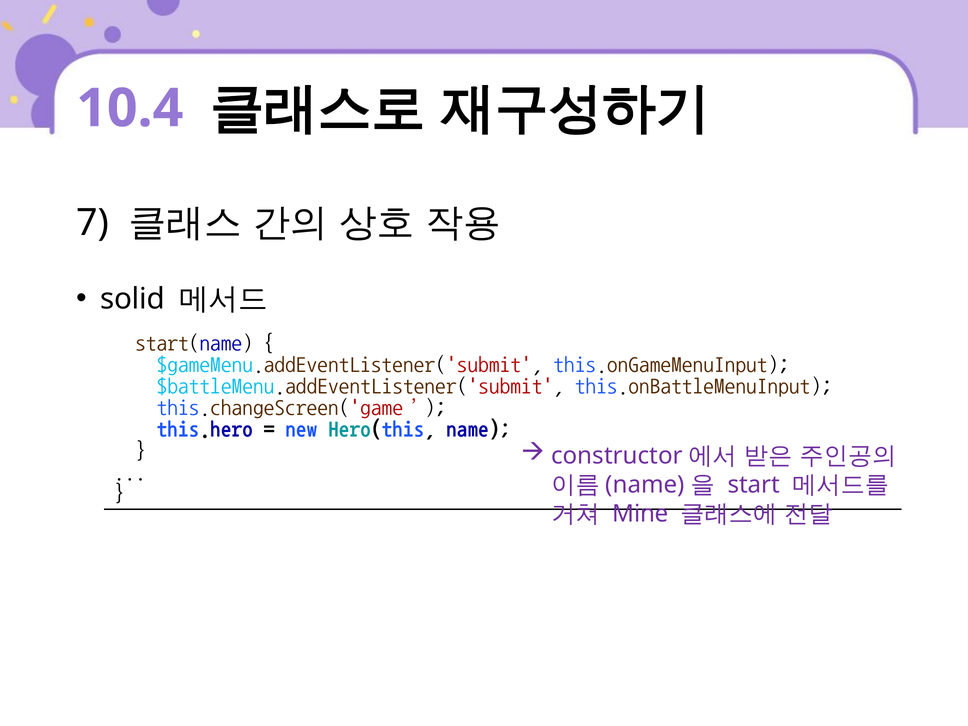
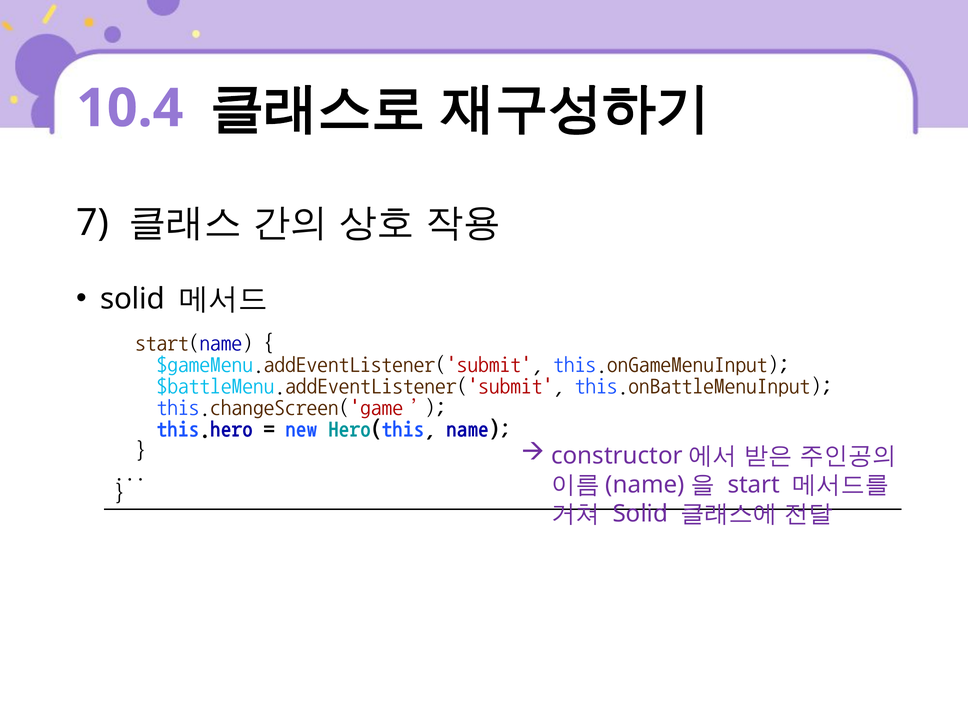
Mine: Mine -> Solid (640, 514)
